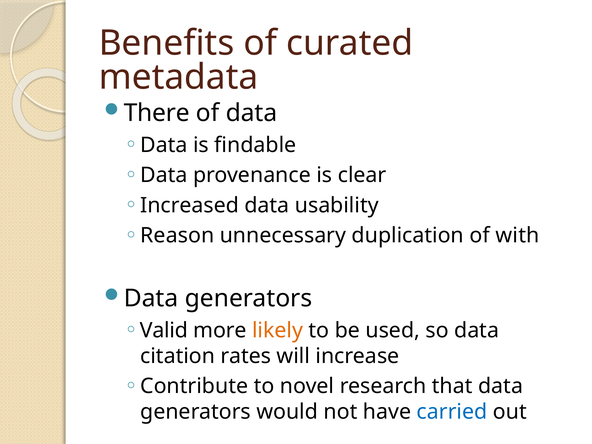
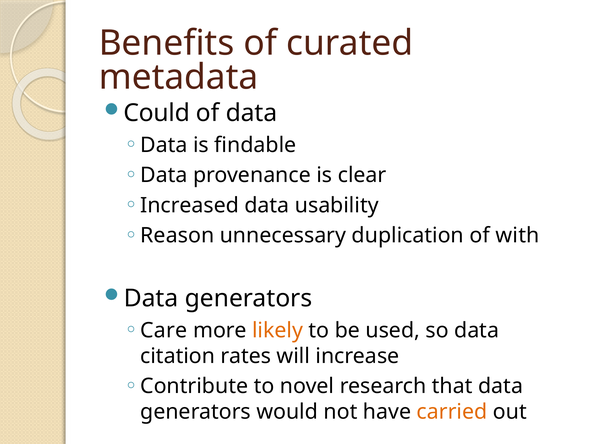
There: There -> Could (157, 113)
Valid: Valid -> Care (164, 330)
carried colour: blue -> orange (452, 412)
